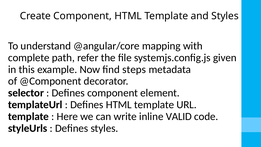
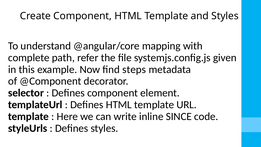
VALID: VALID -> SINCE (179, 116)
